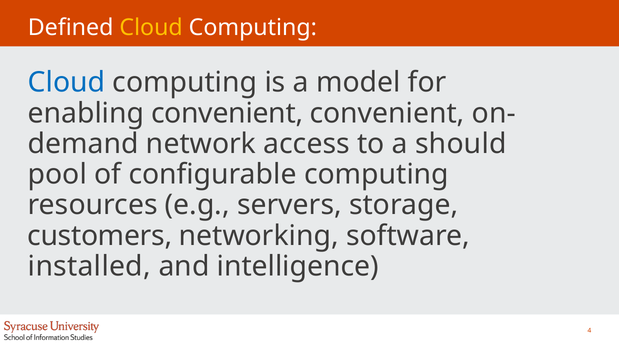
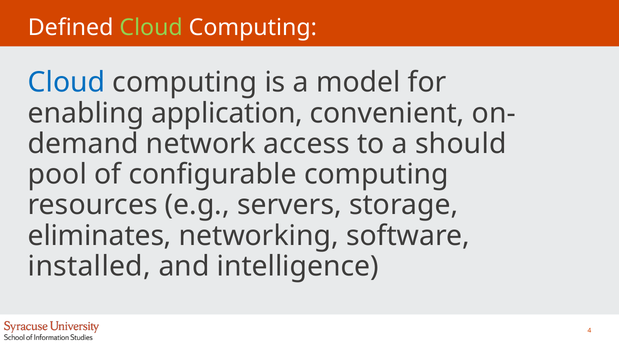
Cloud colour: yellow -> light green (151, 28)
enabling convenient: convenient -> application (227, 113)
customers: customers -> eliminates (100, 236)
